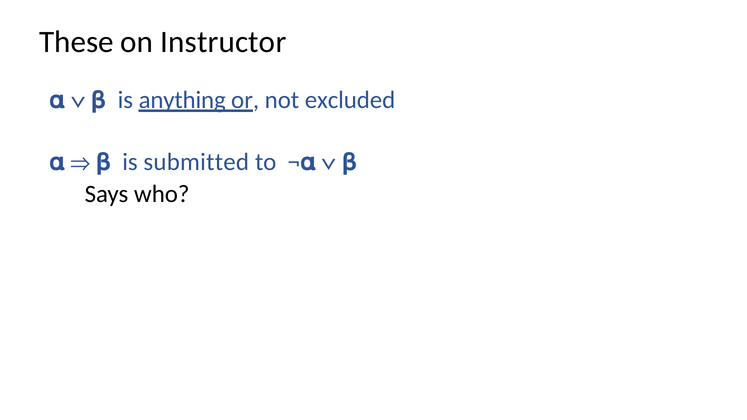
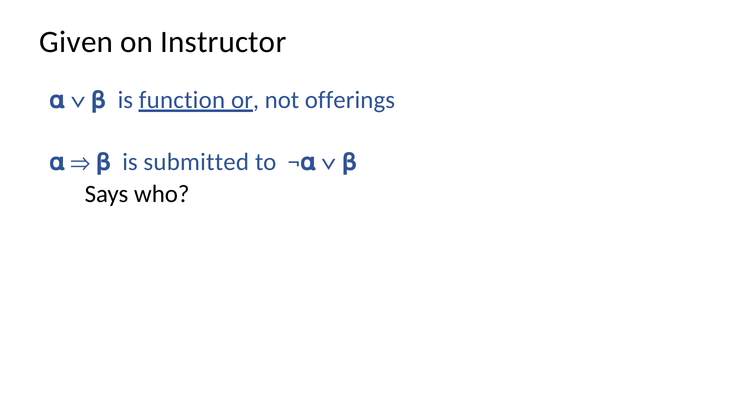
These: These -> Given (76, 42)
anything: anything -> function (182, 100)
excluded: excluded -> offerings (350, 100)
